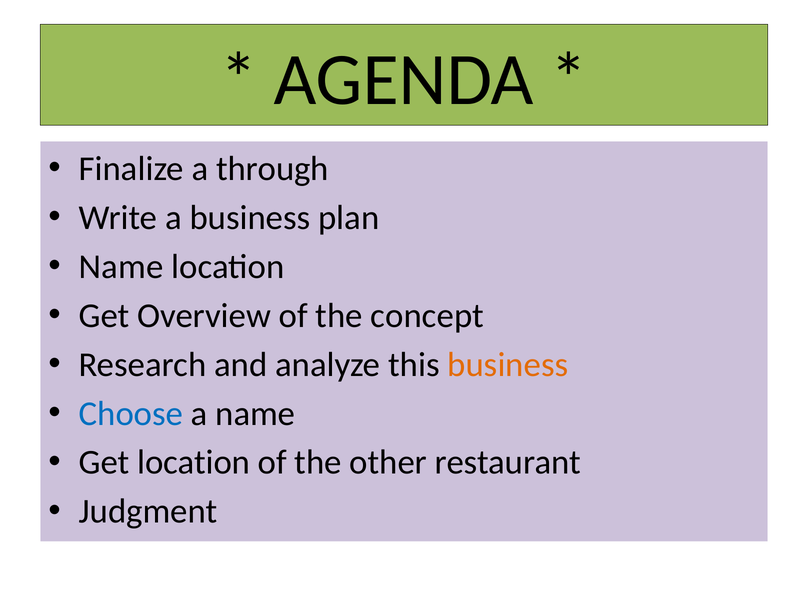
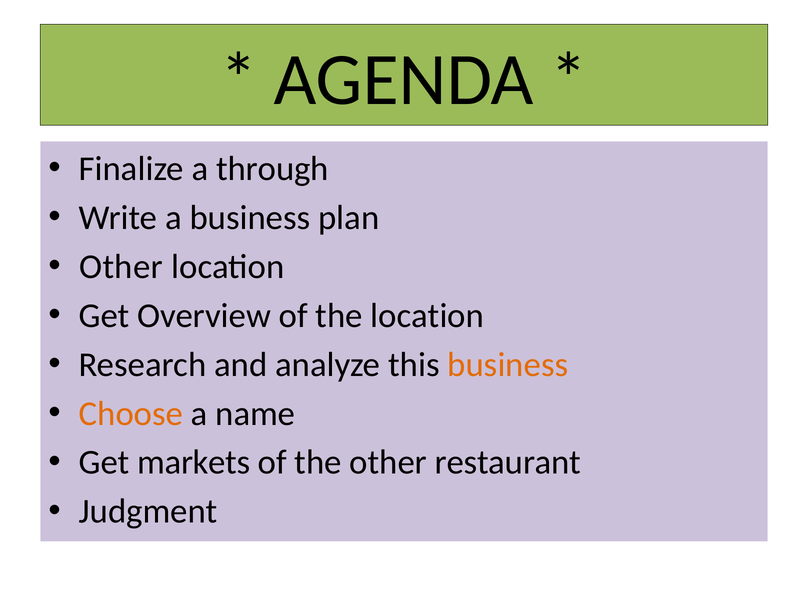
Name: Name -> Other (121, 267)
the concept: concept -> location (427, 316)
Choose colour: blue -> orange (131, 414)
Get location: location -> markets (194, 462)
